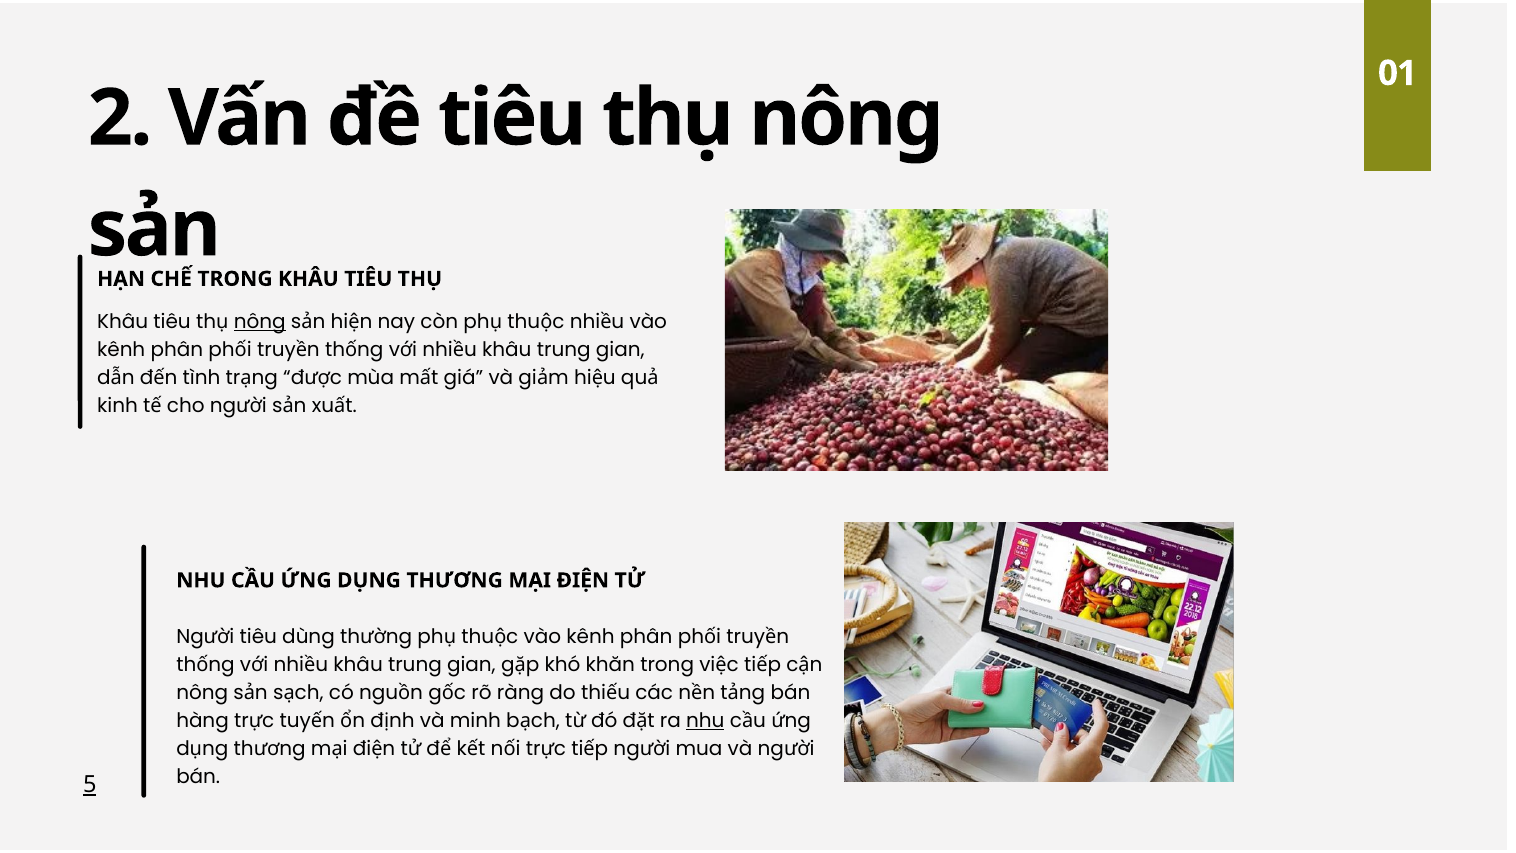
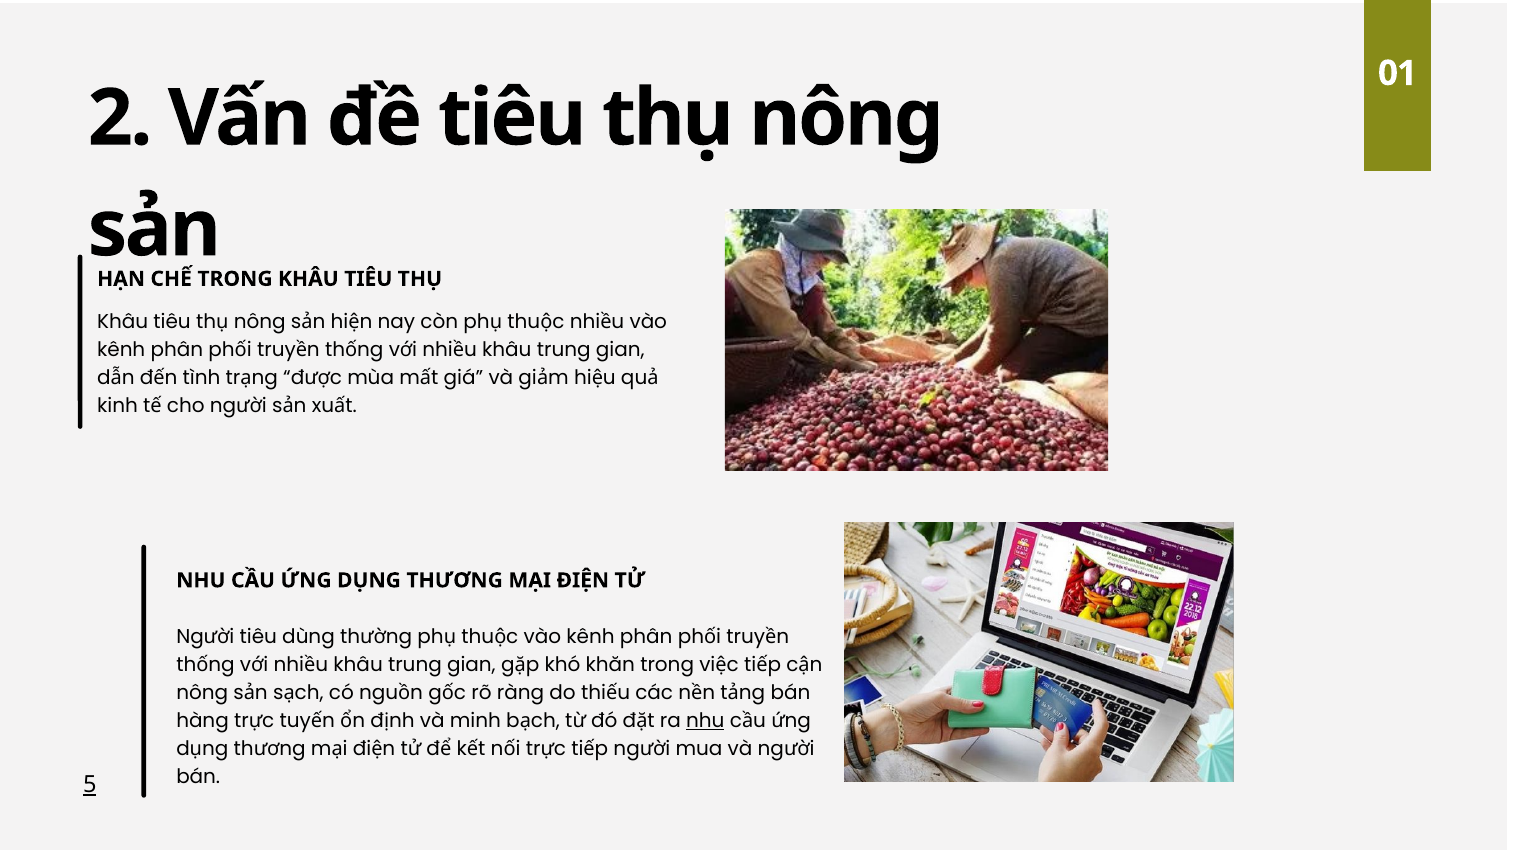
nông underline: present -> none (260, 322)
